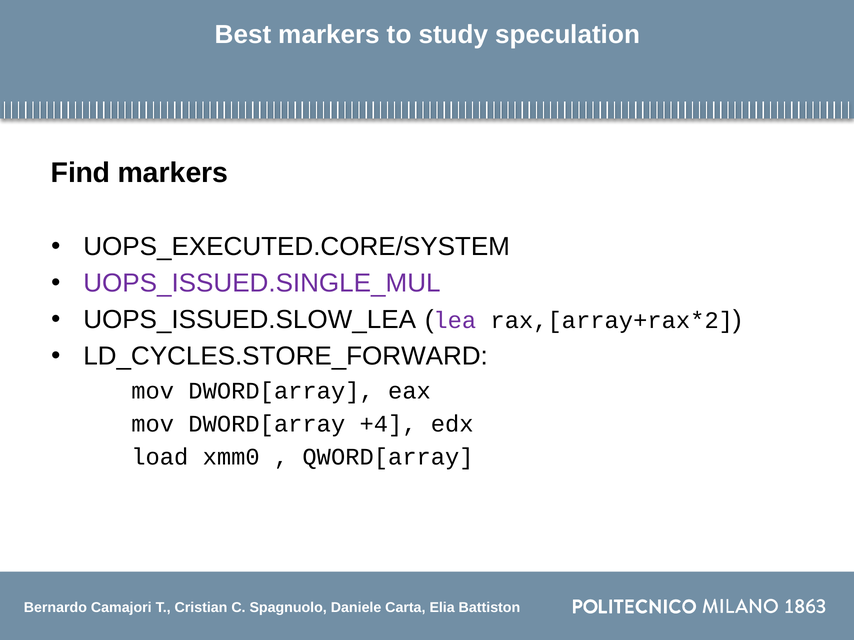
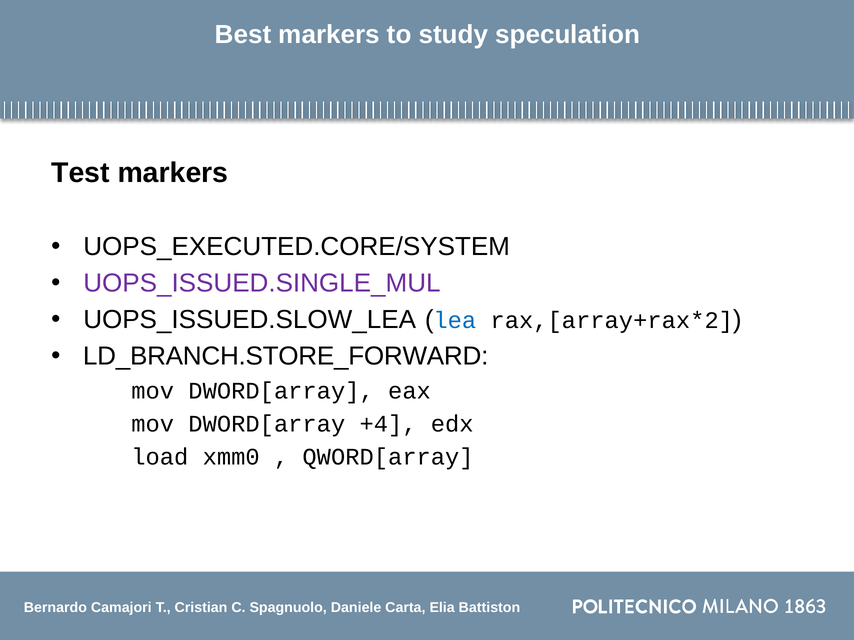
Find: Find -> Test (80, 173)
lea colour: purple -> blue (455, 321)
LD_CYCLES.STORE_FORWARD: LD_CYCLES.STORE_FORWARD -> LD_BRANCH.STORE_FORWARD (286, 357)
